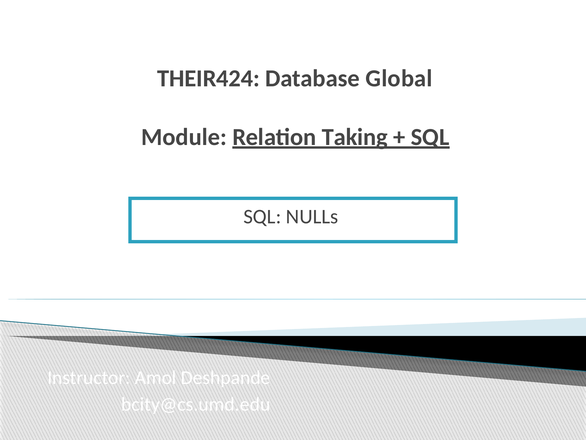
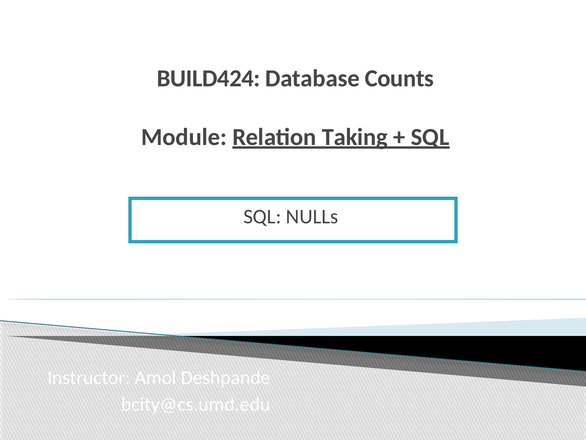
THEIR424: THEIR424 -> BUILD424 (209, 78)
Global: Global -> Counts (399, 78)
